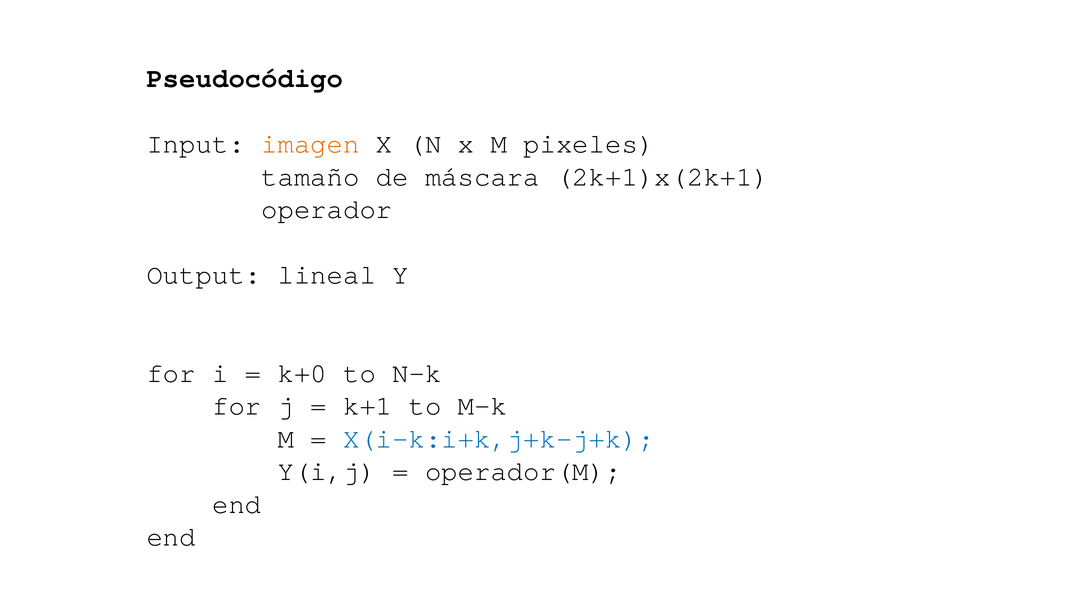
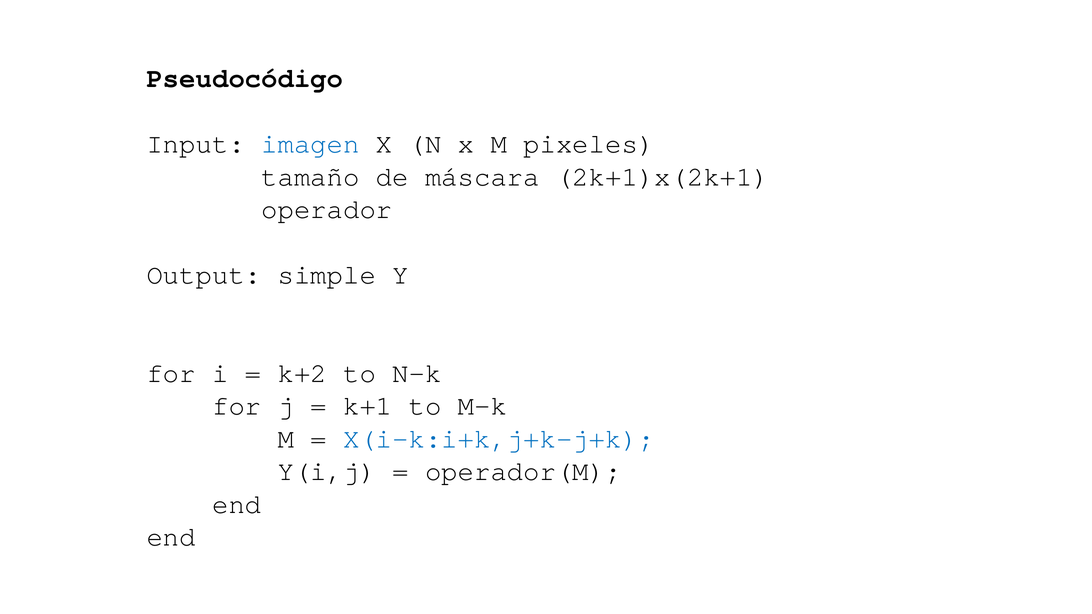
imagen colour: orange -> blue (310, 144)
lineal: lineal -> simple (327, 275)
k+0: k+0 -> k+2 (302, 373)
